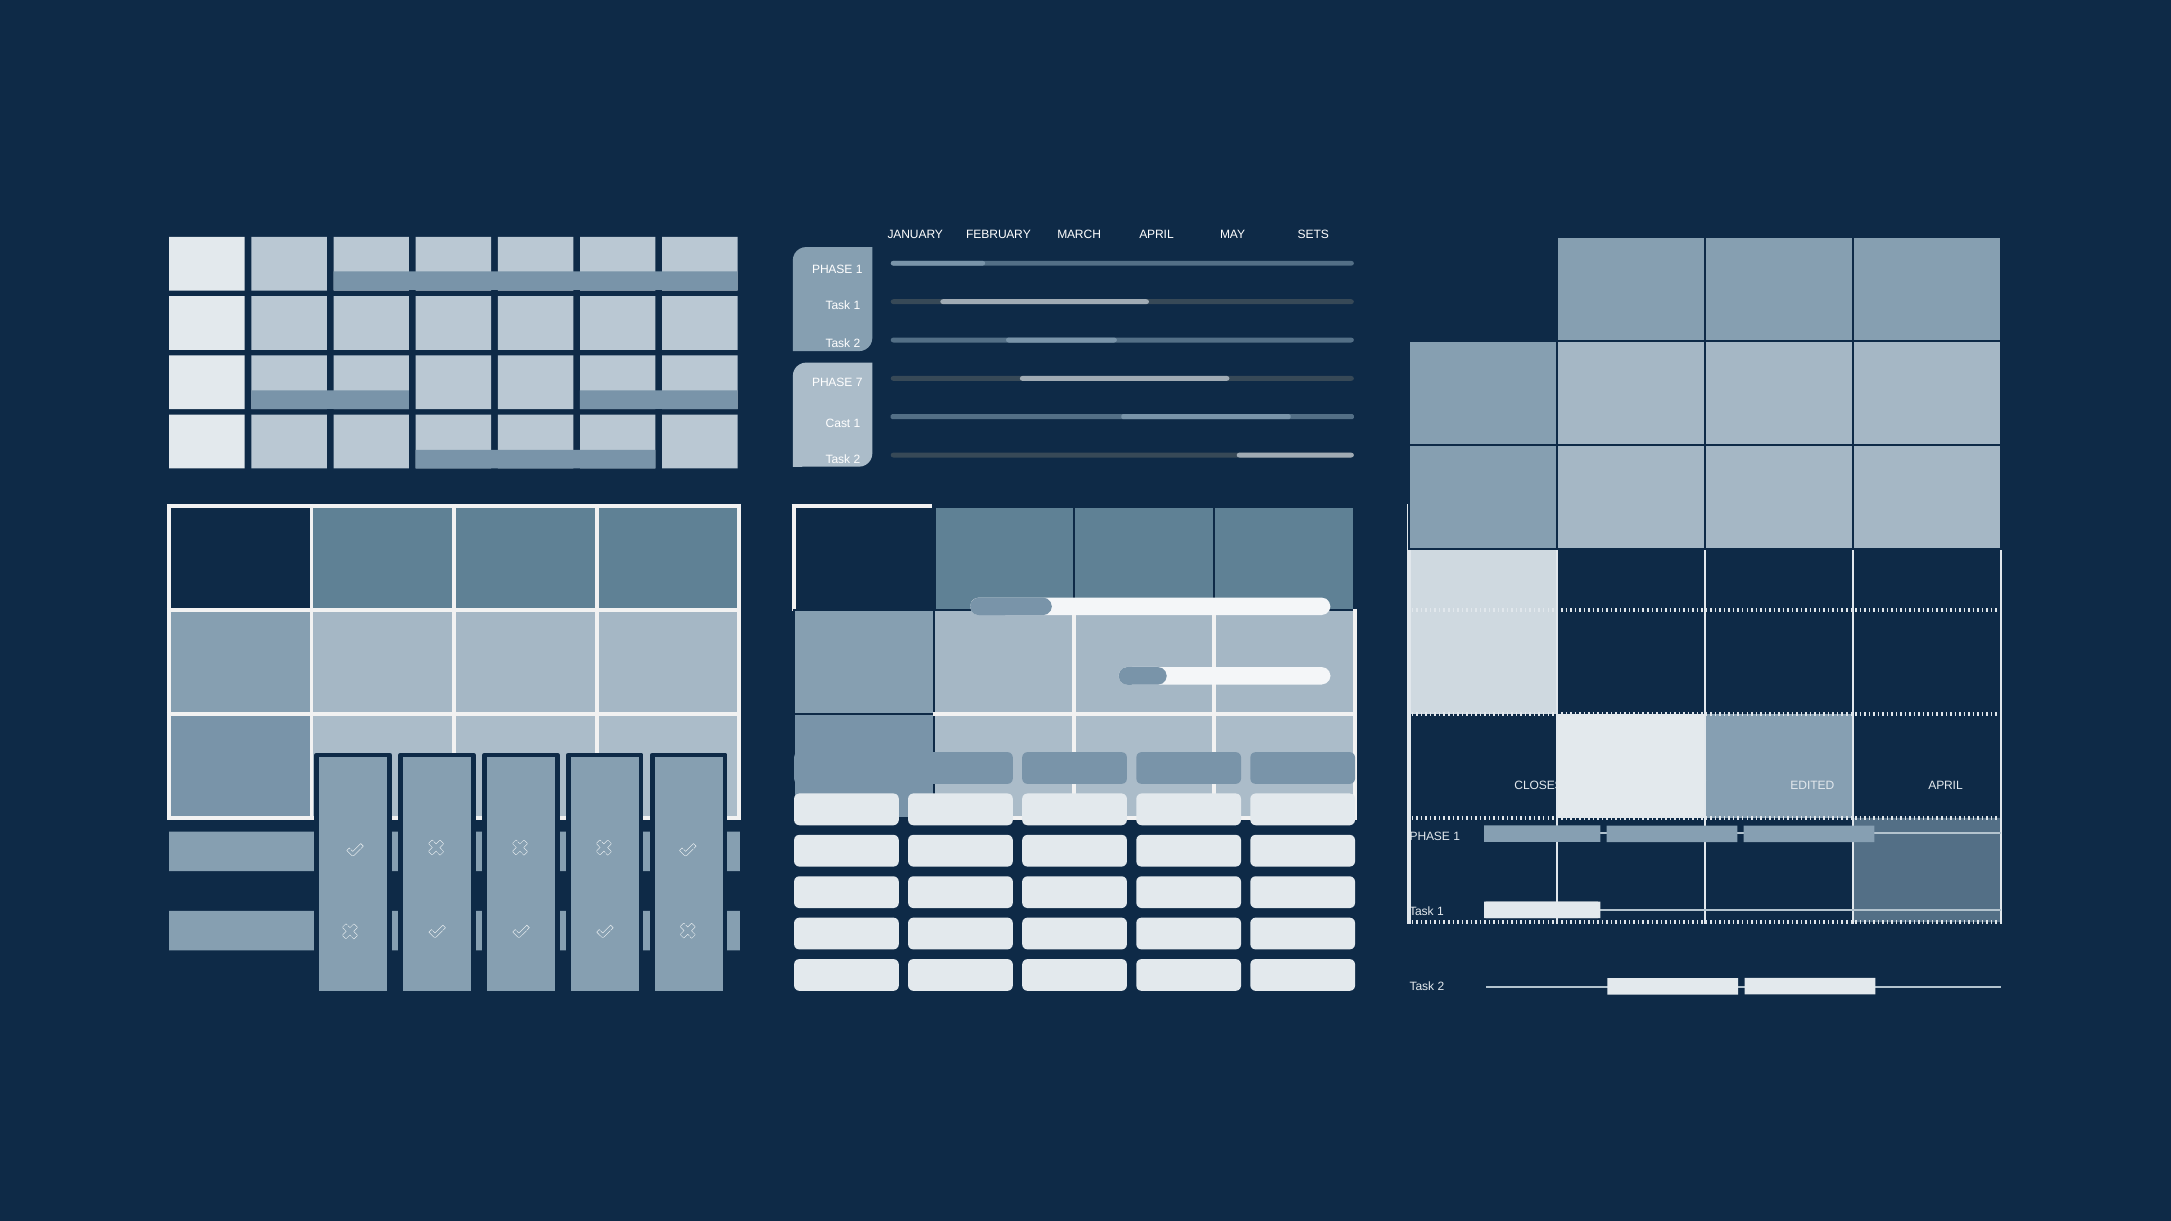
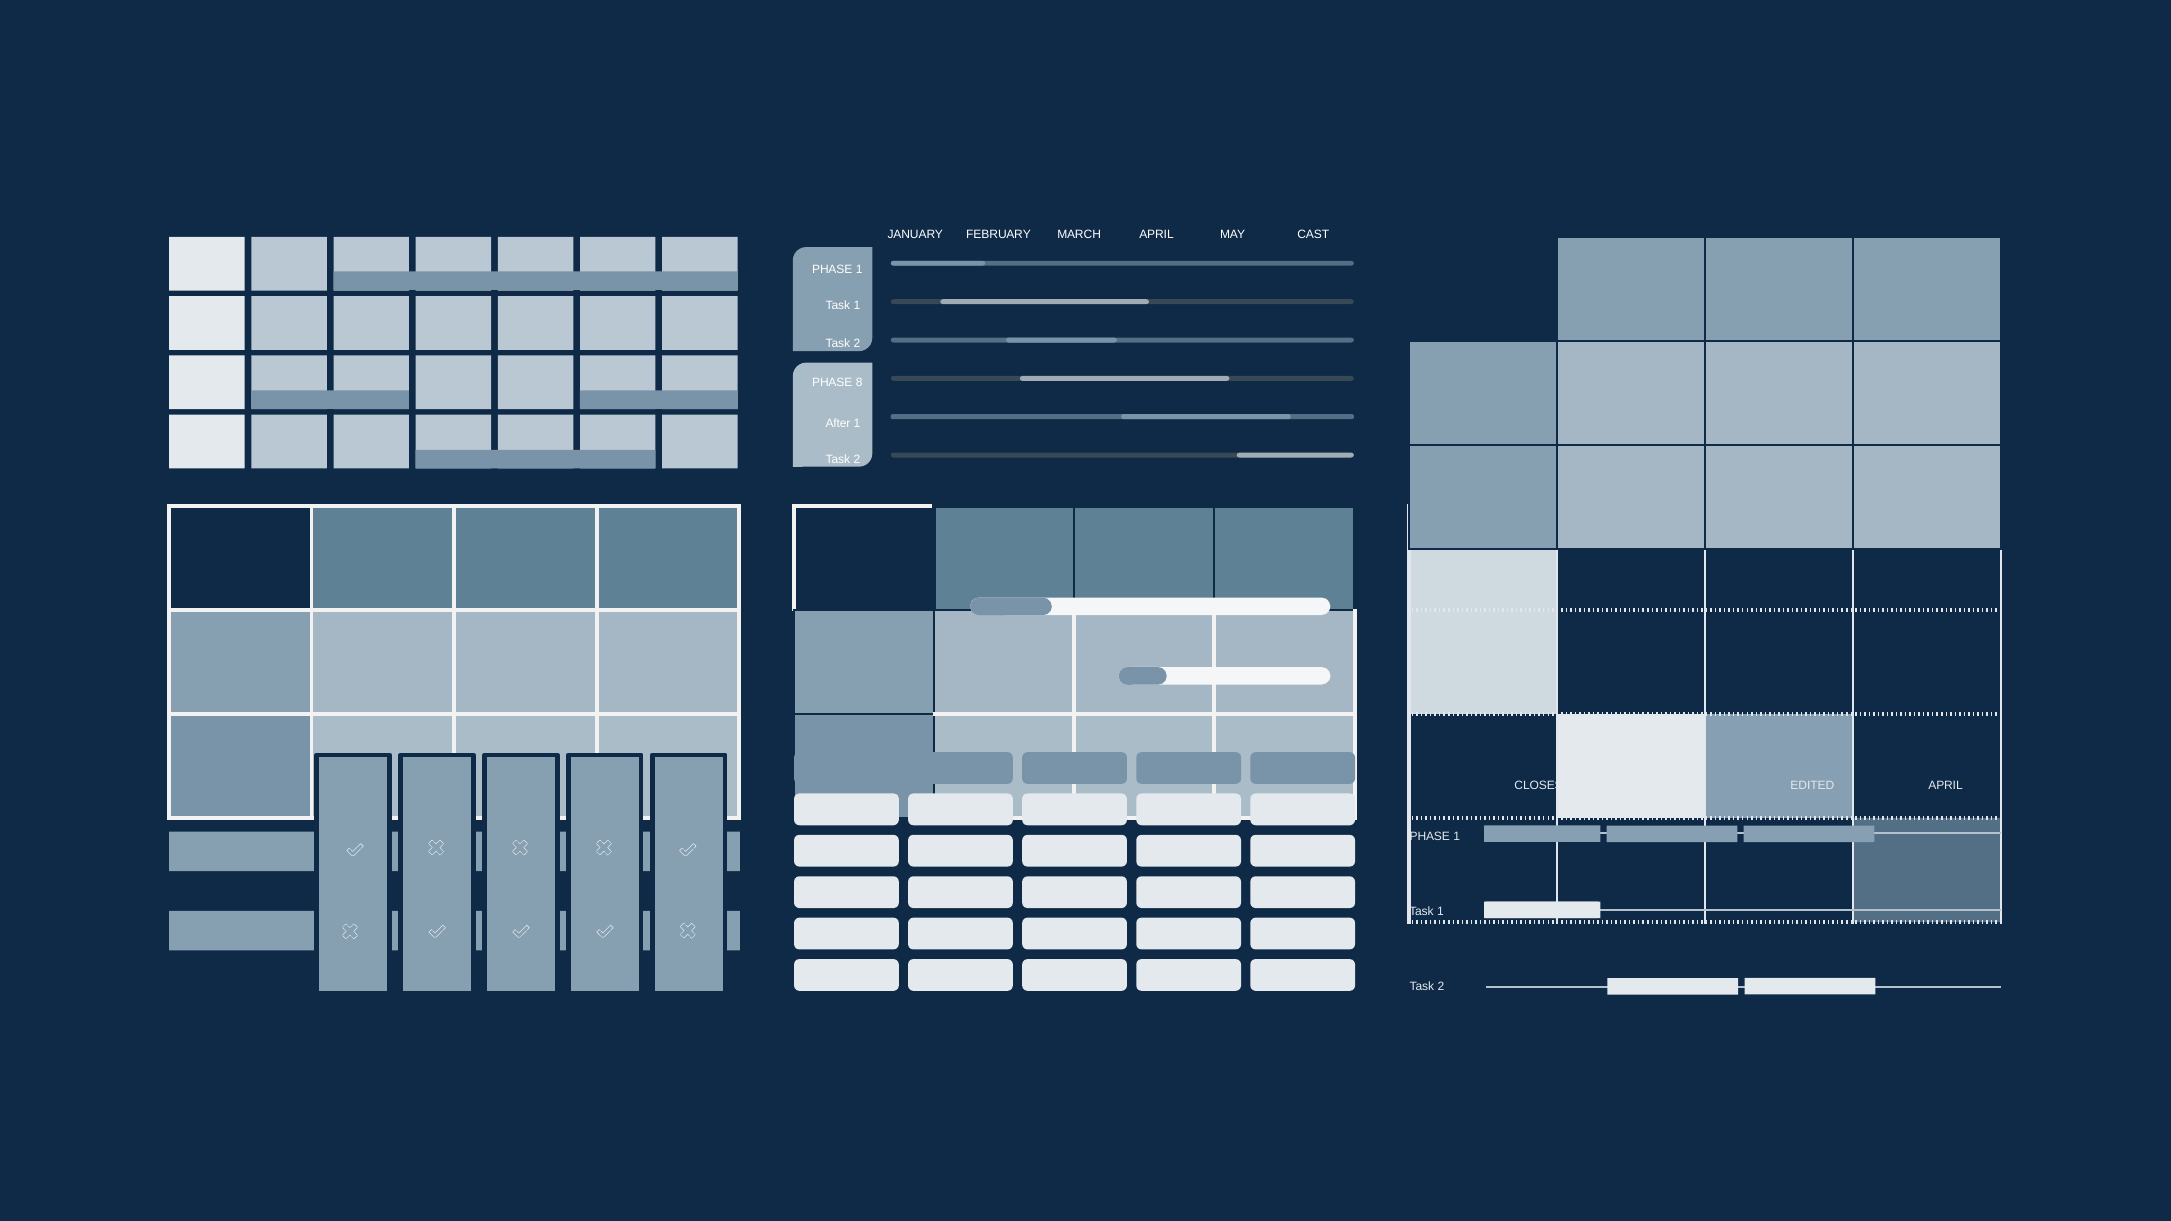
SETS: SETS -> CAST (1313, 234)
7: 7 -> 8 (859, 383)
Cast: Cast -> After (838, 424)
